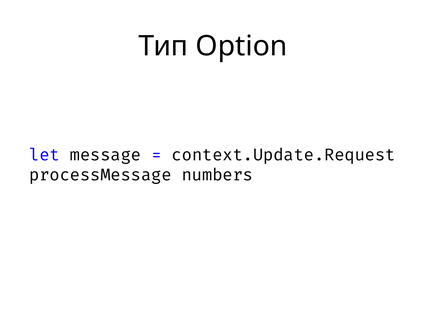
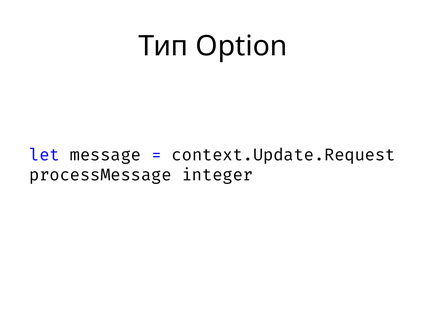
numbers: numbers -> integer (217, 175)
